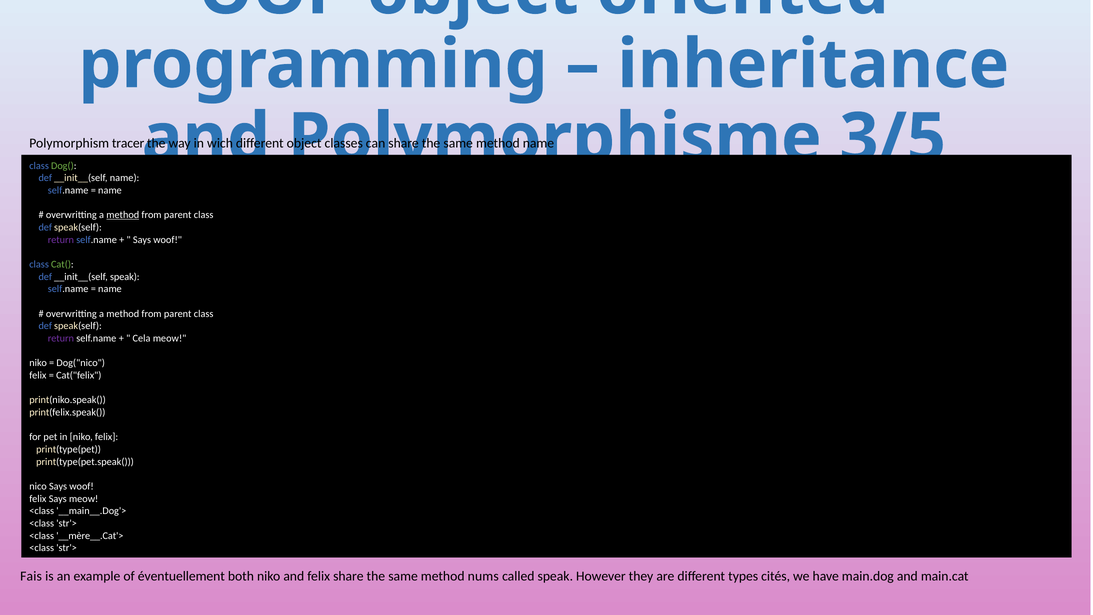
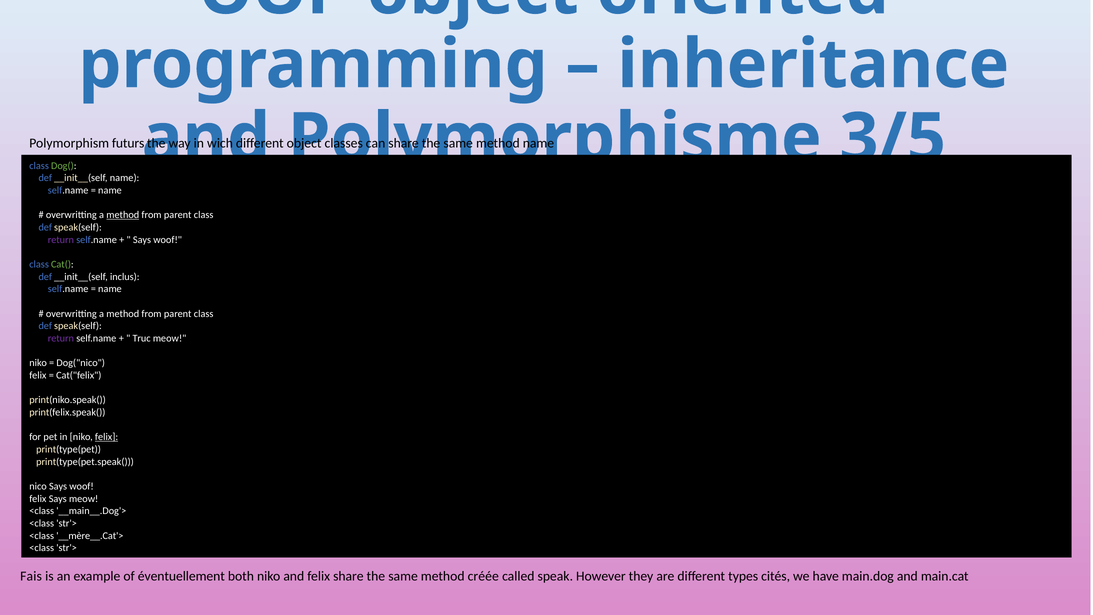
tracer: tracer -> futurs (128, 143)
__init__(self speak: speak -> inclus (125, 277)
Cela: Cela -> Truc (142, 338)
felix underline: none -> present (107, 437)
nums: nums -> créée (483, 576)
